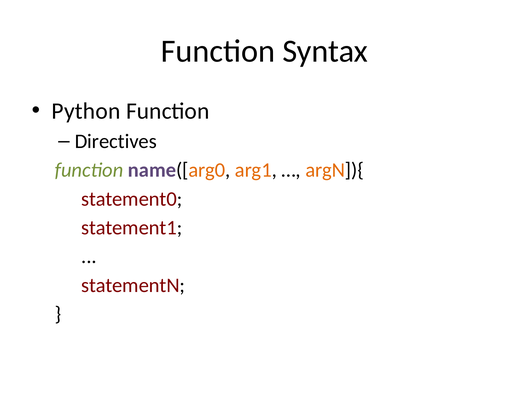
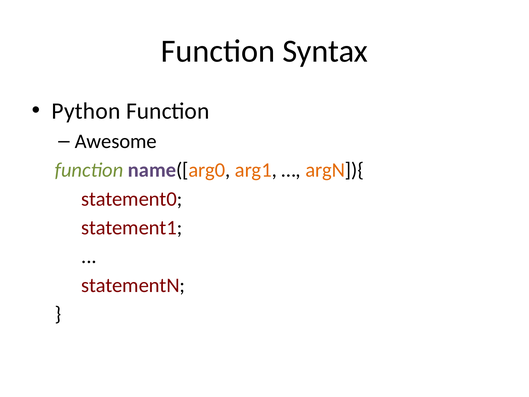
Directives: Directives -> Awesome (116, 141)
